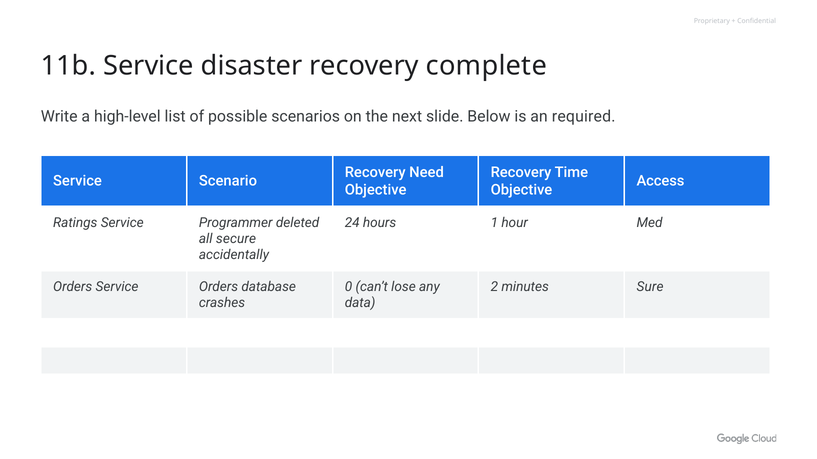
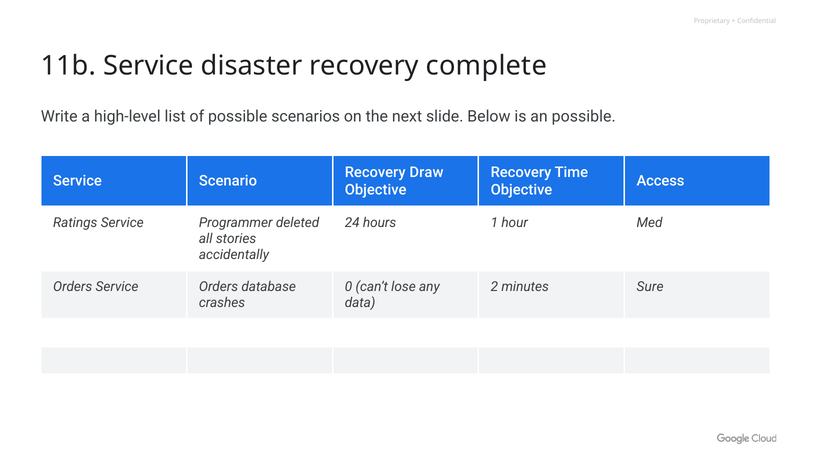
an required: required -> possible (584, 117)
Need: Need -> Draw (426, 173)
secure: secure -> stories (236, 239)
